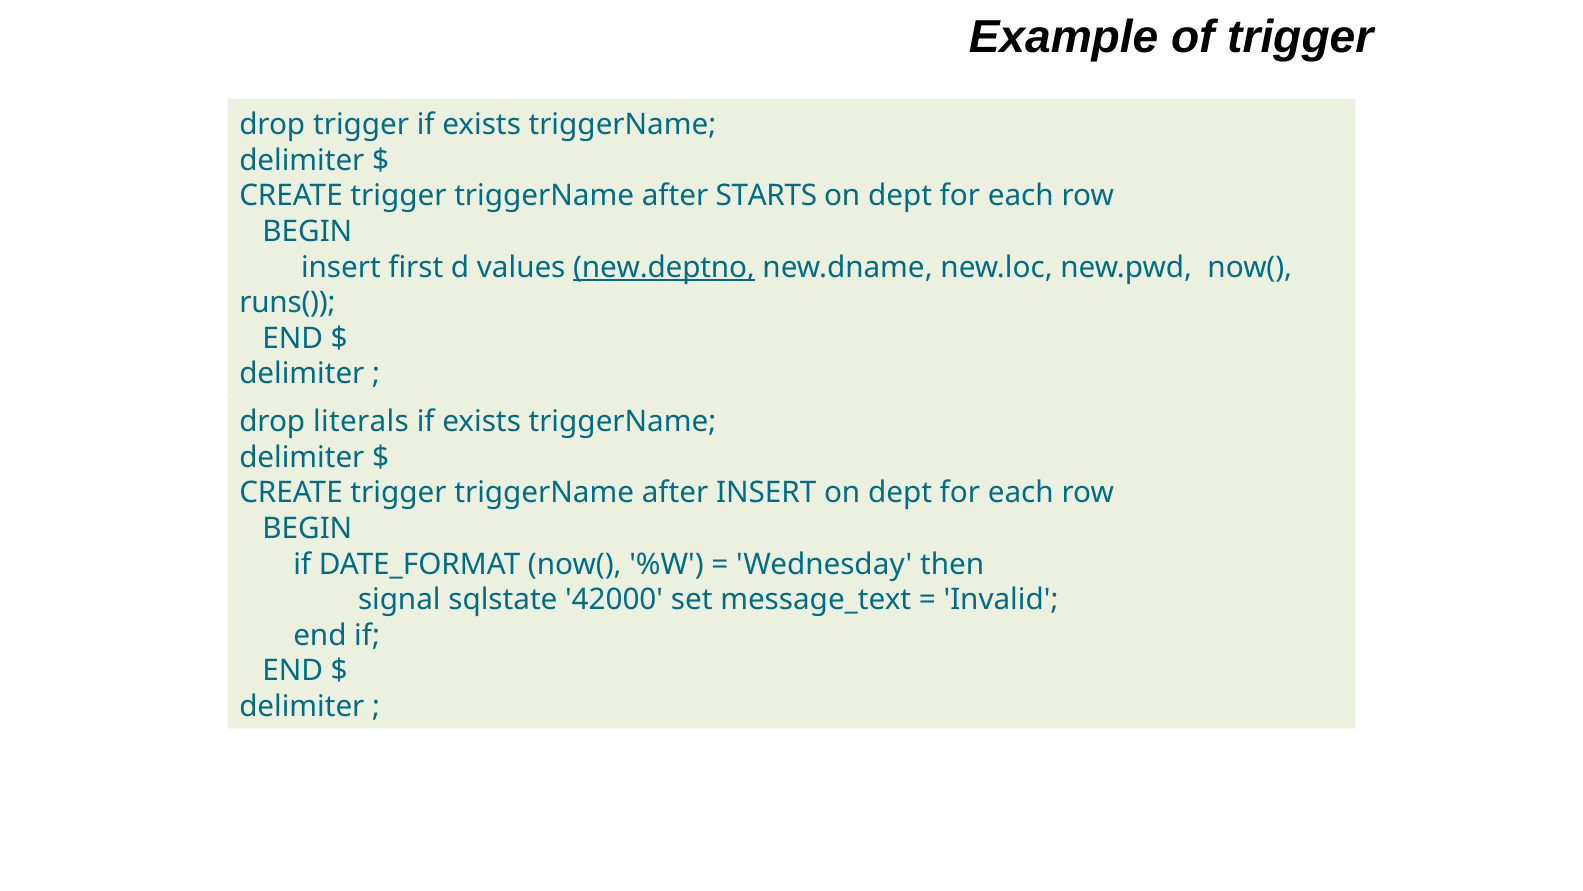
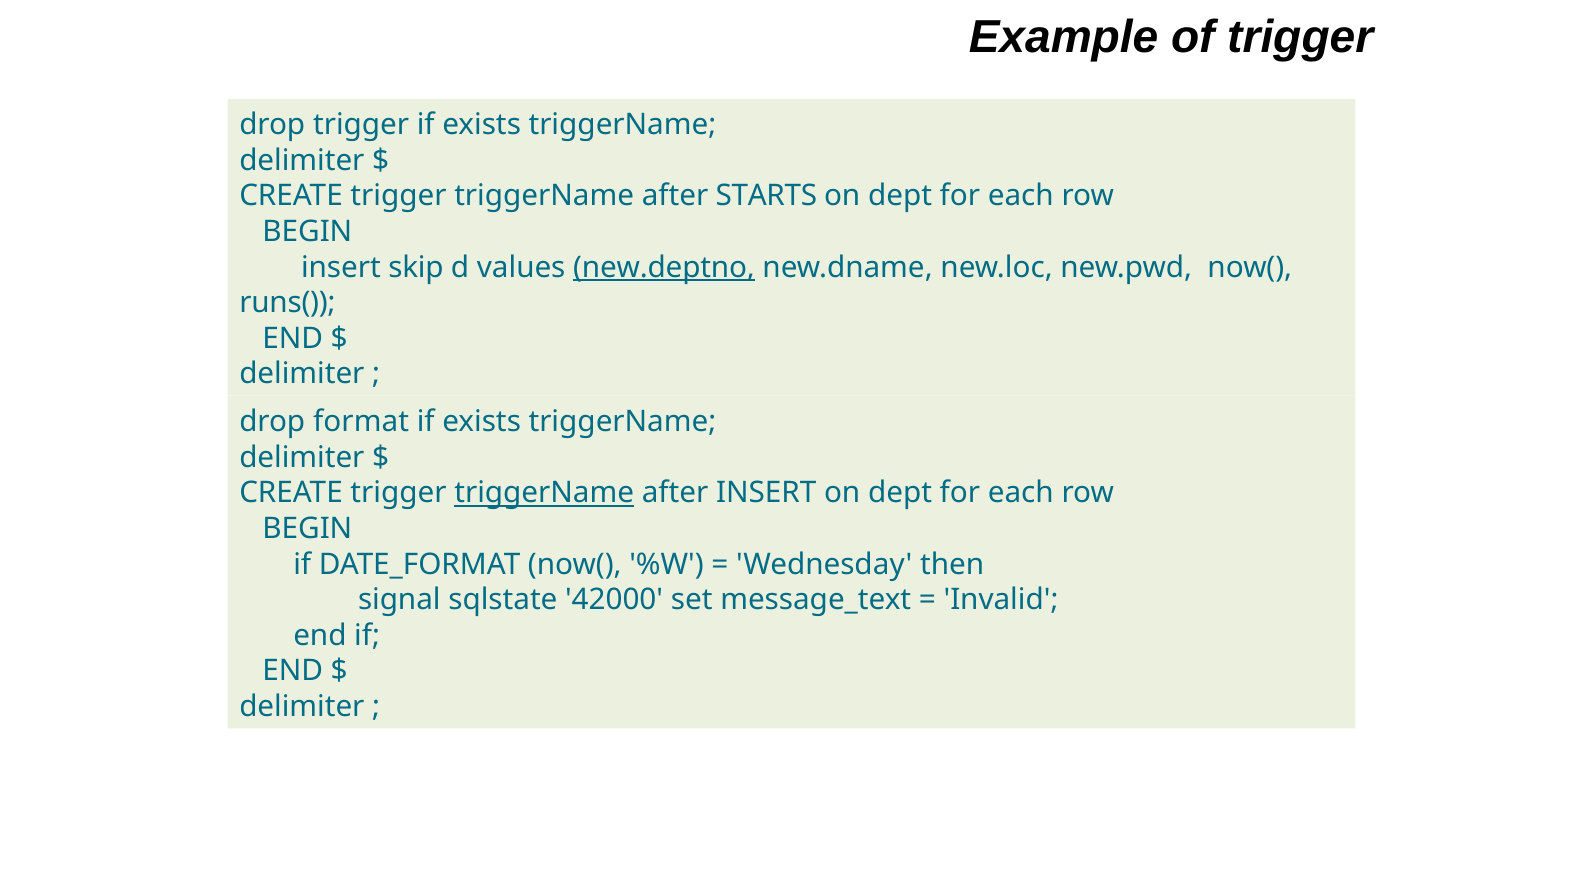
first: first -> skip (416, 267)
literals: literals -> format (361, 422)
triggerName underline: none -> present (544, 493)
